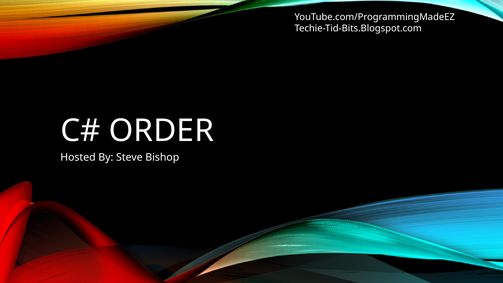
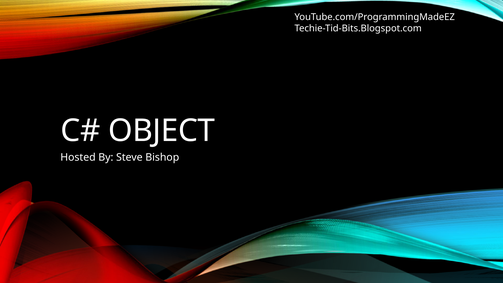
ORDER: ORDER -> OBJECT (162, 131)
